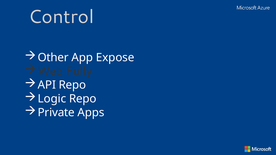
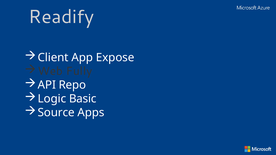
Control: Control -> Readify (61, 17)
Other: Other -> Client (53, 58)
Logic Repo: Repo -> Basic (83, 99)
Private: Private -> Source (56, 113)
